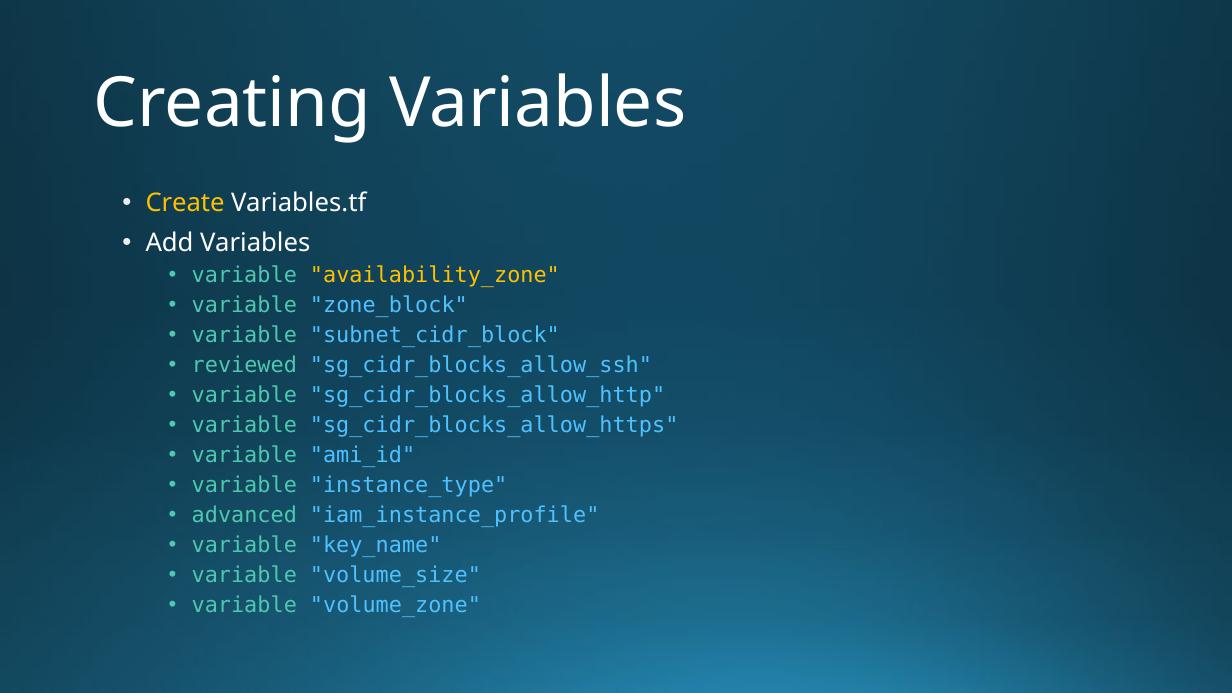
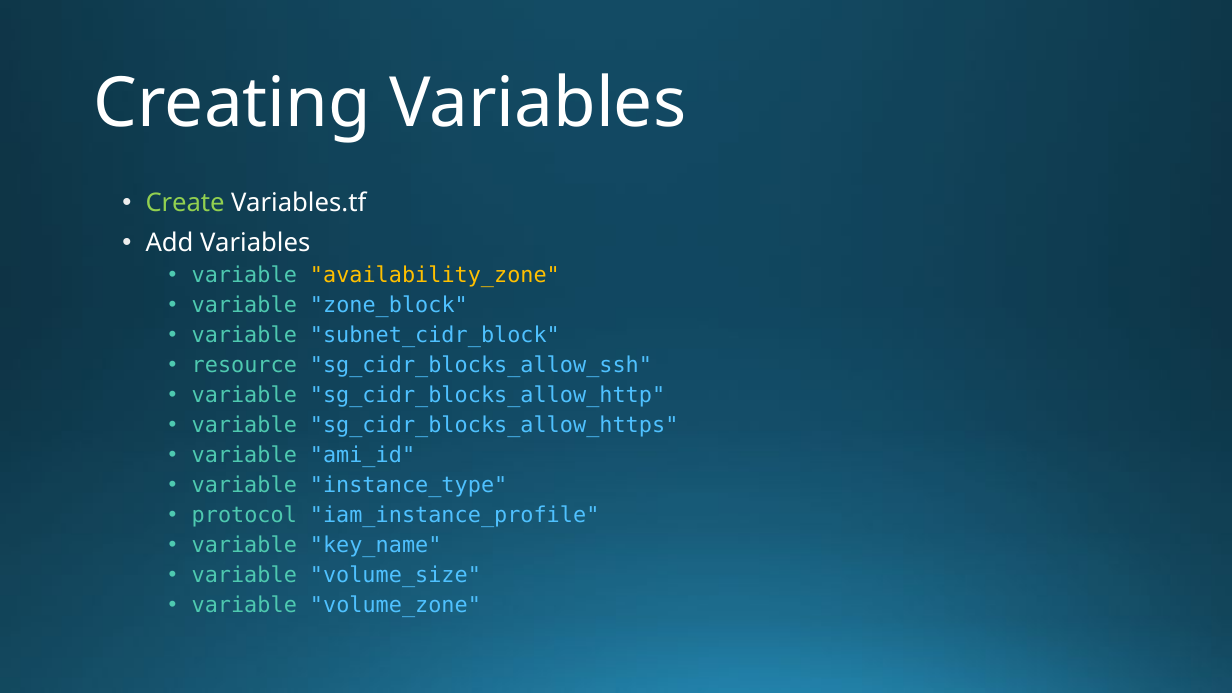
Create colour: yellow -> light green (185, 203)
reviewed: reviewed -> resource (244, 365)
advanced: advanced -> protocol (244, 515)
